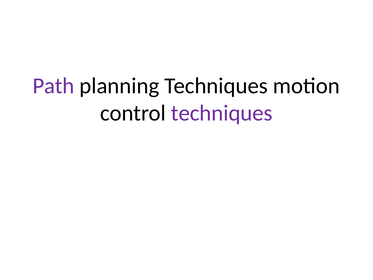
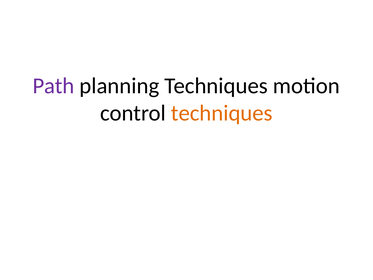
techniques colour: purple -> orange (222, 113)
